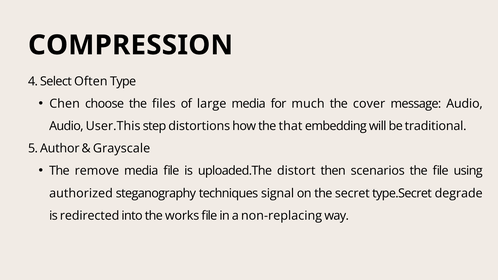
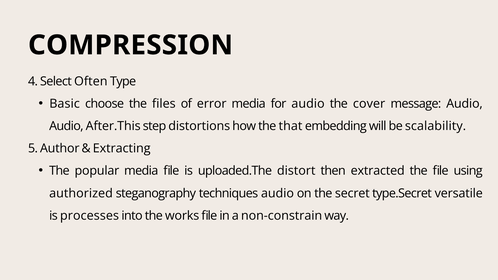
Chen: Chen -> Basic (65, 104)
large: large -> error (212, 104)
for much: much -> audio (308, 104)
User.This: User.This -> After.This (113, 126)
traditional: traditional -> scalability (435, 126)
Grayscale: Grayscale -> Extracting (122, 149)
remove: remove -> popular (97, 171)
scenarios: scenarios -> extracted (378, 171)
techniques signal: signal -> audio (277, 193)
degrade: degrade -> versatile (459, 193)
redirected: redirected -> processes (90, 216)
non-replacing: non-replacing -> non-constrain (282, 216)
